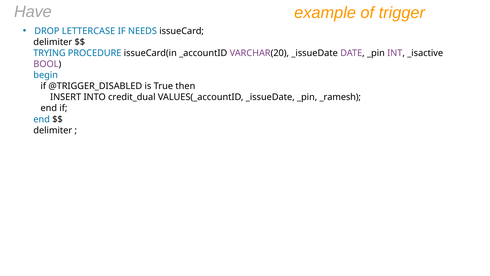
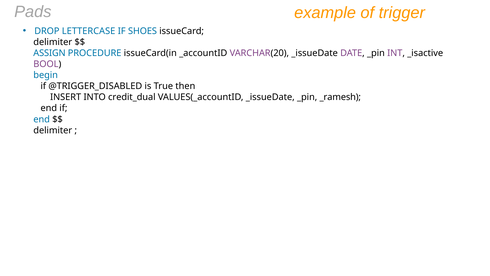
Have: Have -> Pads (33, 12)
NEEDS: NEEDS -> SHOES (142, 31)
TRYING: TRYING -> ASSIGN (49, 53)
